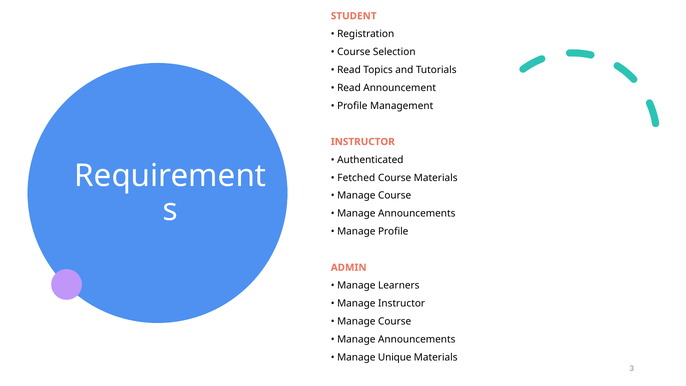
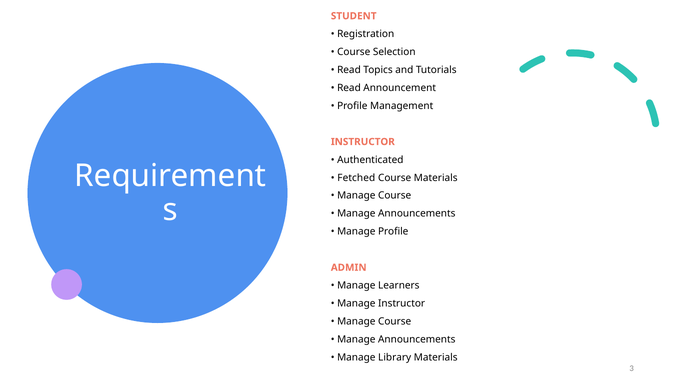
Unique: Unique -> Library (395, 357)
